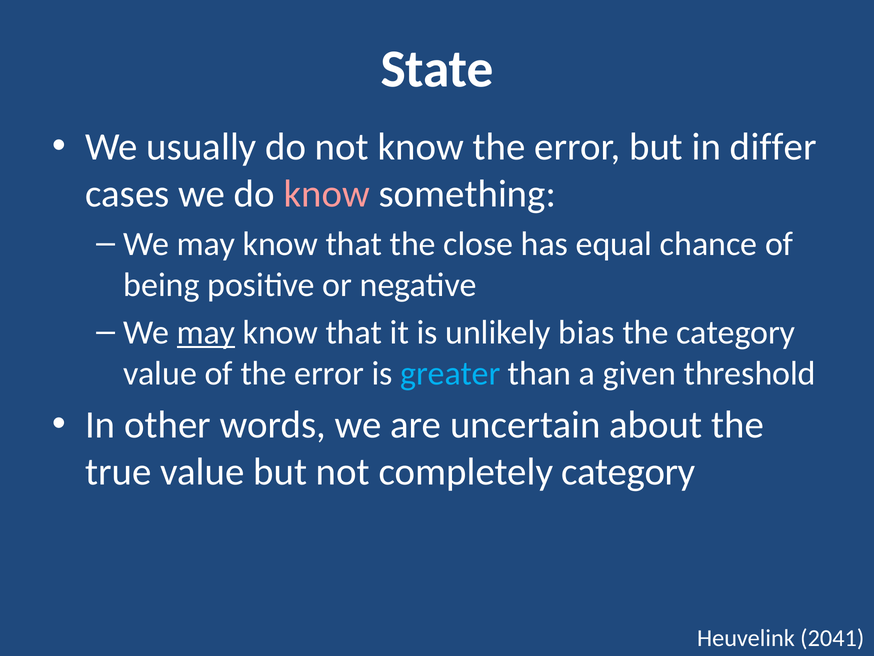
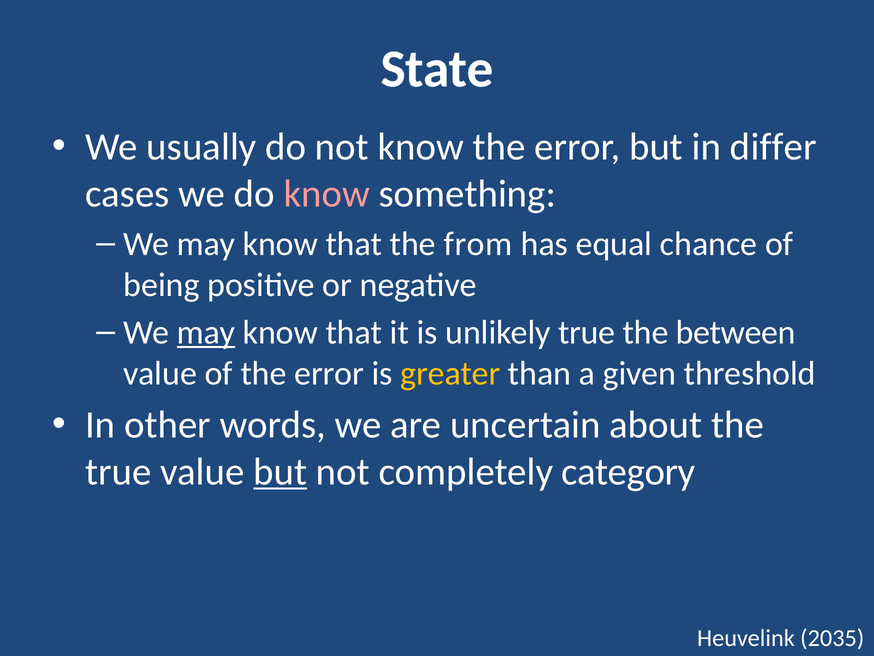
close: close -> from (478, 244)
unlikely bias: bias -> true (587, 332)
the category: category -> between (736, 332)
greater colour: light blue -> yellow (450, 373)
but underline: none -> present (280, 471)
2041: 2041 -> 2035 (832, 638)
